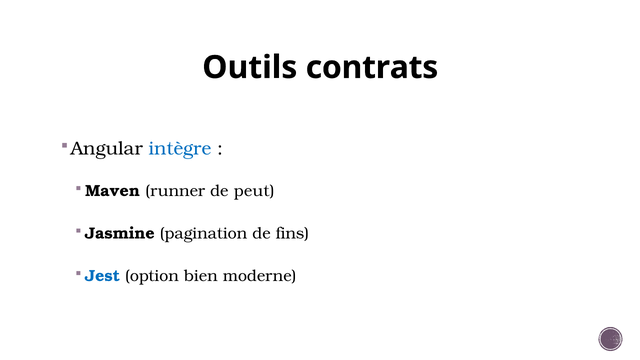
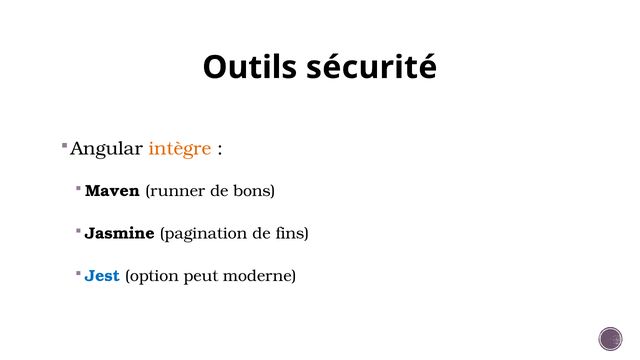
contrats: contrats -> sécurité (372, 67)
intègre colour: blue -> orange (180, 149)
peut: peut -> bons (254, 191)
bien: bien -> peut (201, 276)
